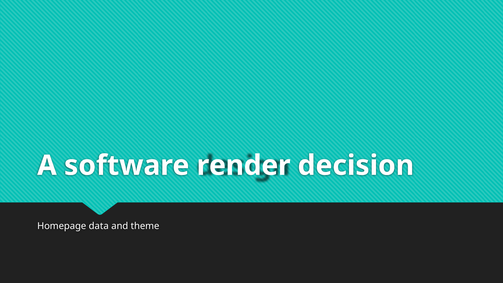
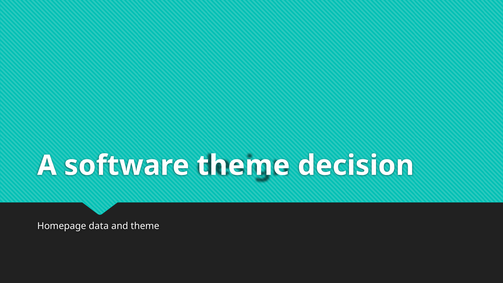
software render: render -> theme (243, 165)
